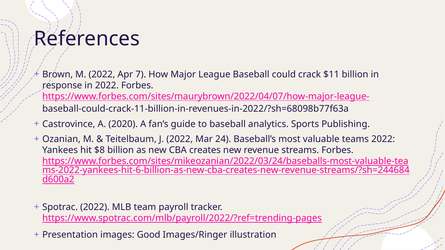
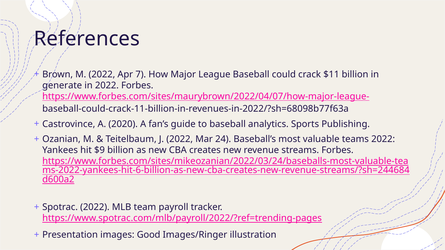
response: response -> generate (62, 85)
$8: $8 -> $9 (100, 150)
